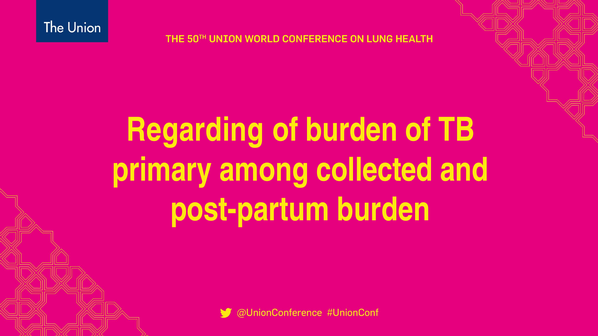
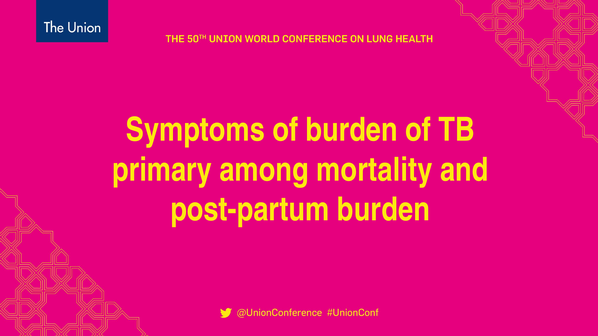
Regarding: Regarding -> Symptoms (195, 130)
collected: collected -> mortality (374, 170)
